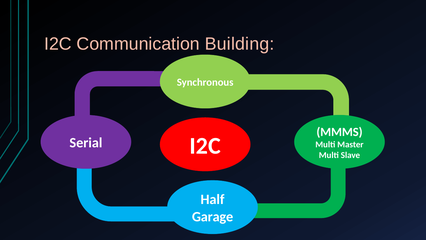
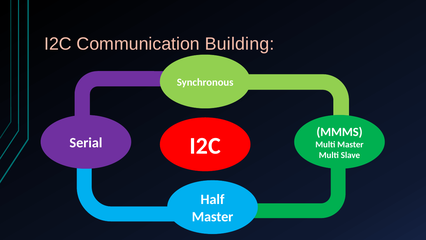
Garage: Garage -> Master (213, 216)
